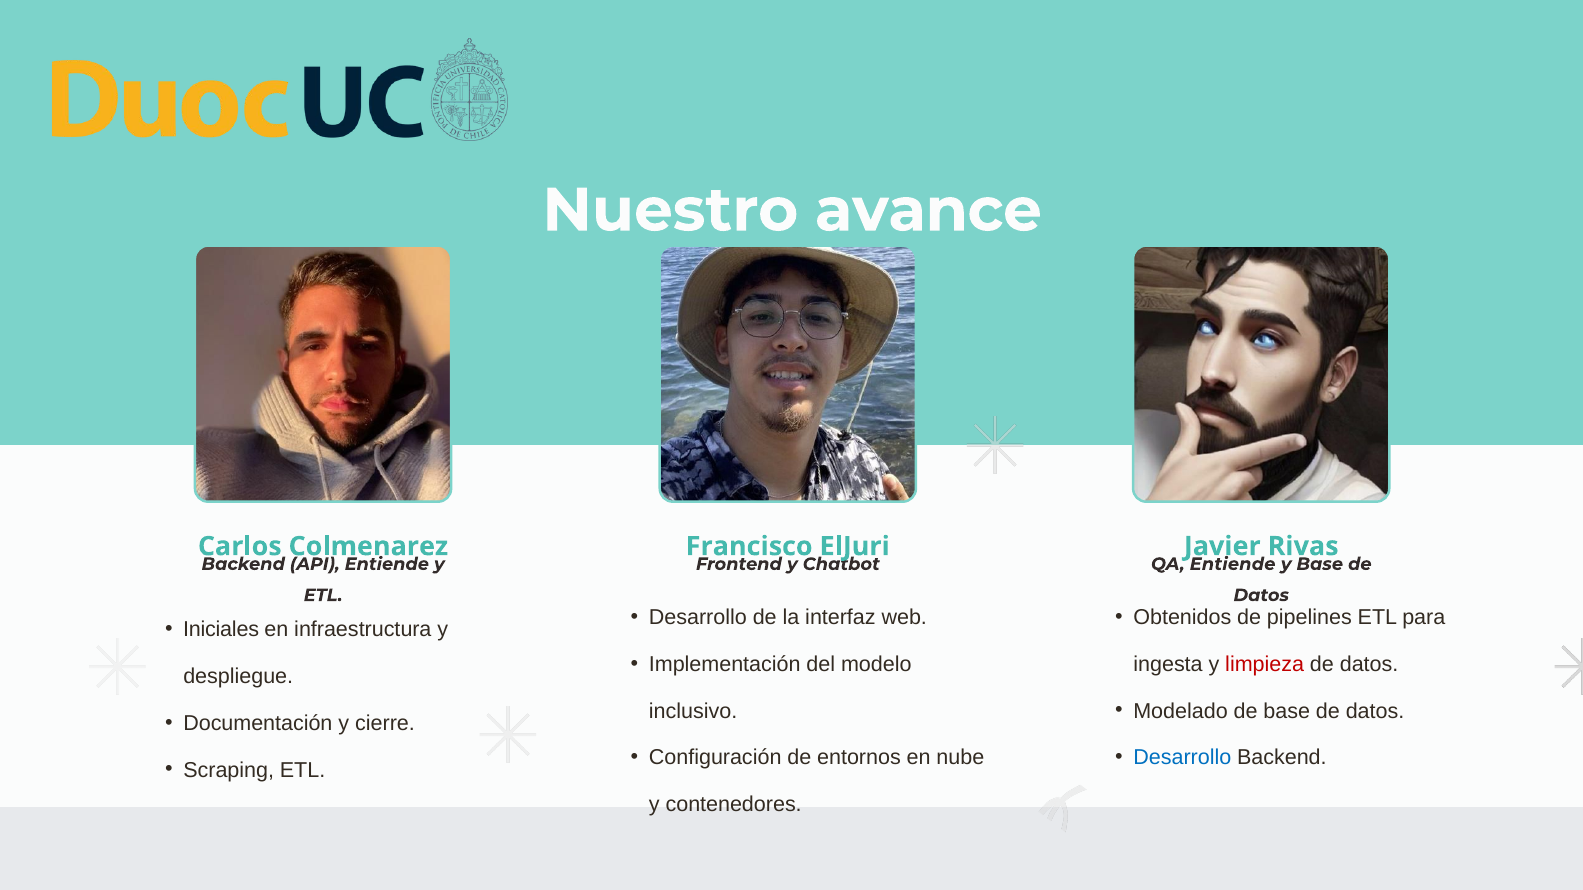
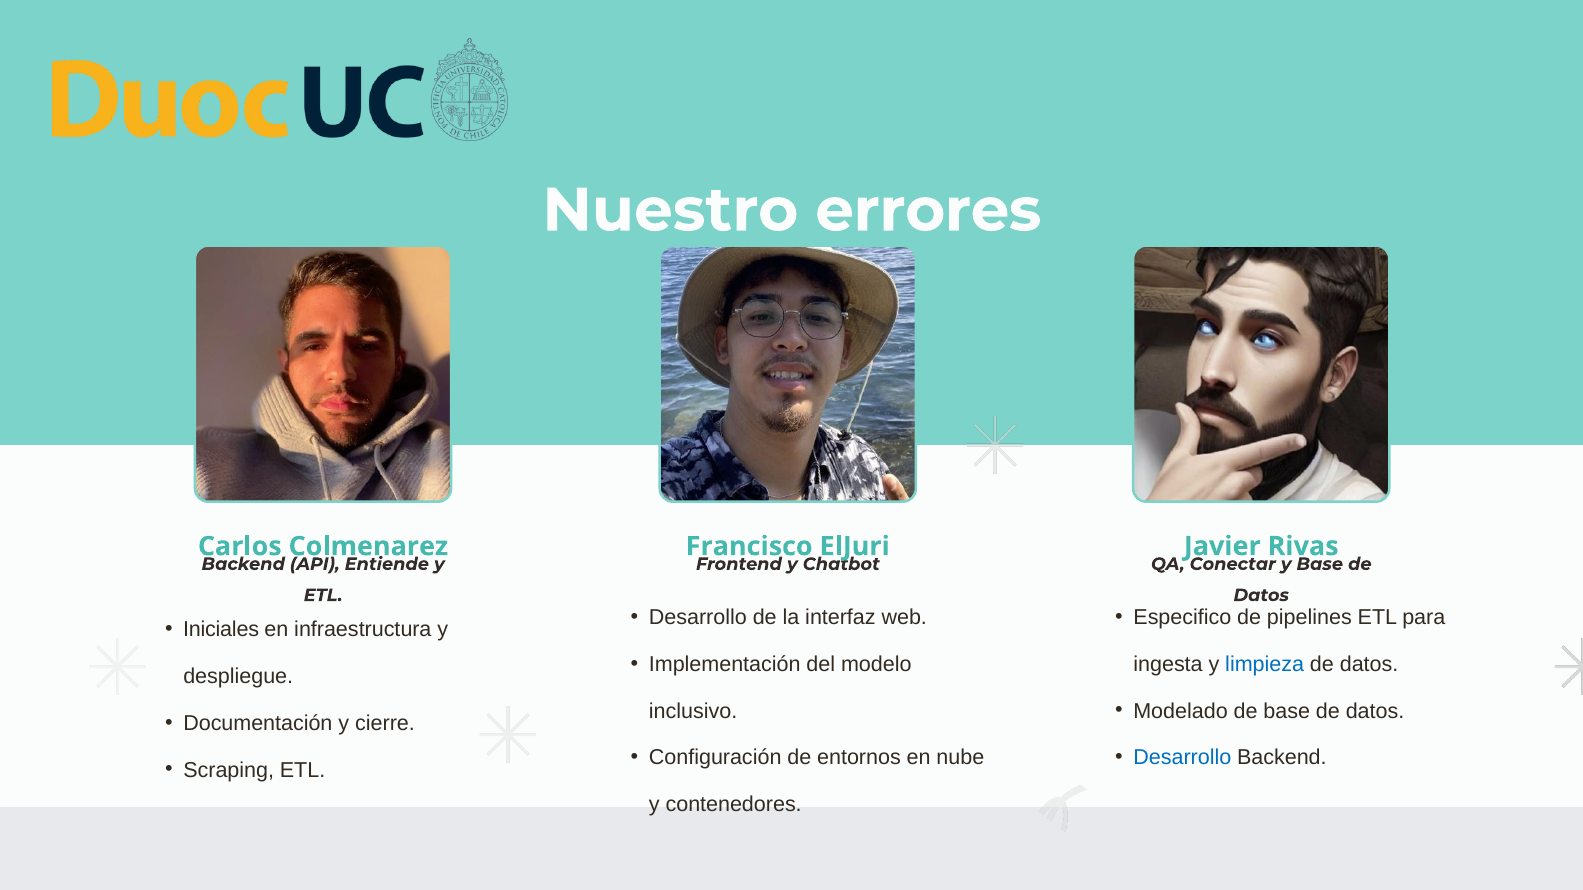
avance: avance -> errores (928, 210)
QA Entiende: Entiende -> Conectar (1233, 564)
Obtenidos: Obtenidos -> Especifico (1182, 618)
limpieza colour: red -> blue (1265, 665)
